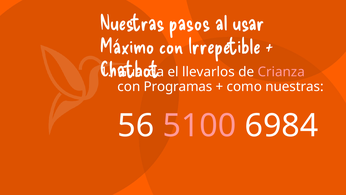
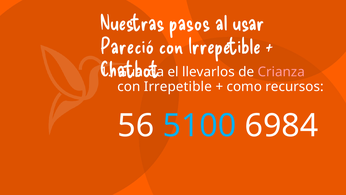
Máximo: Máximo -> Pareció (127, 47)
Programas: Programas -> Irrepetible (178, 86)
como nuestras: nuestras -> recursos (295, 86)
5100 colour: pink -> light blue (199, 126)
